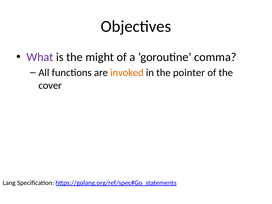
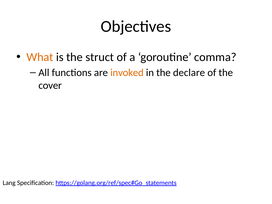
What colour: purple -> orange (40, 57)
might: might -> struct (100, 57)
pointer: pointer -> declare (189, 73)
